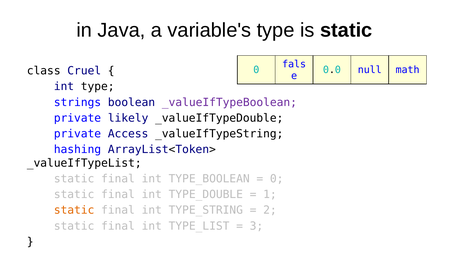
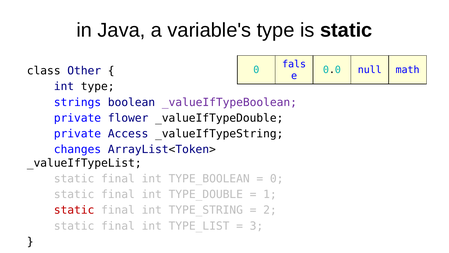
Cruel: Cruel -> Other (84, 71)
likely: likely -> flower (128, 118)
hashing: hashing -> changes (77, 149)
static colour: orange -> red (74, 210)
